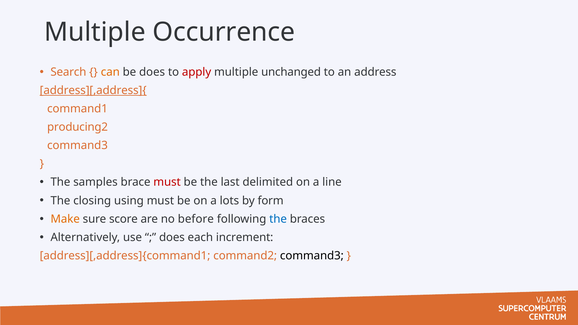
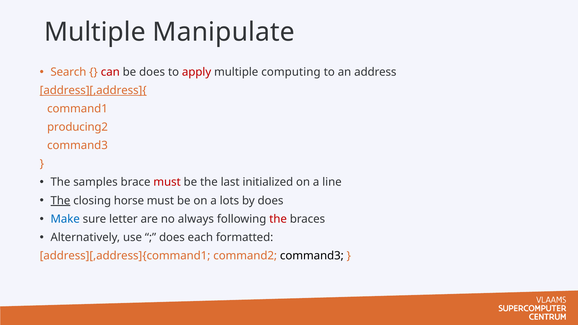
Occurrence: Occurrence -> Manipulate (224, 32)
can colour: orange -> red (110, 72)
unchanged: unchanged -> computing (291, 72)
delimited: delimited -> initialized (268, 182)
The underline: none -> present (60, 201)
using: using -> horse (129, 201)
by form: form -> does (271, 201)
Make colour: orange -> blue (65, 219)
score: score -> letter (123, 219)
before: before -> always (196, 219)
the colour: blue -> red (278, 219)
increment: increment -> formatted (245, 237)
